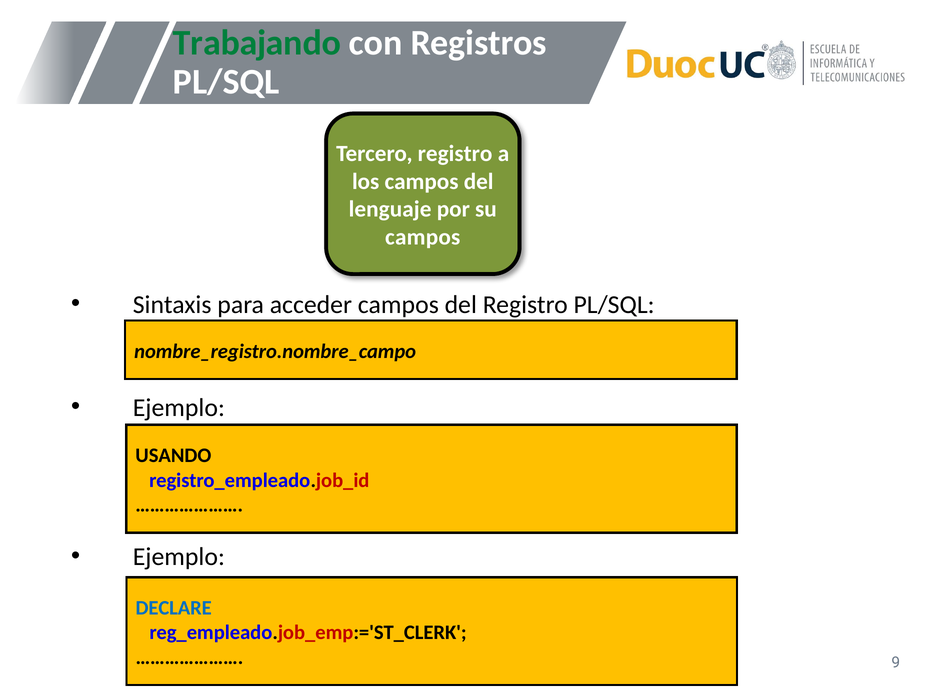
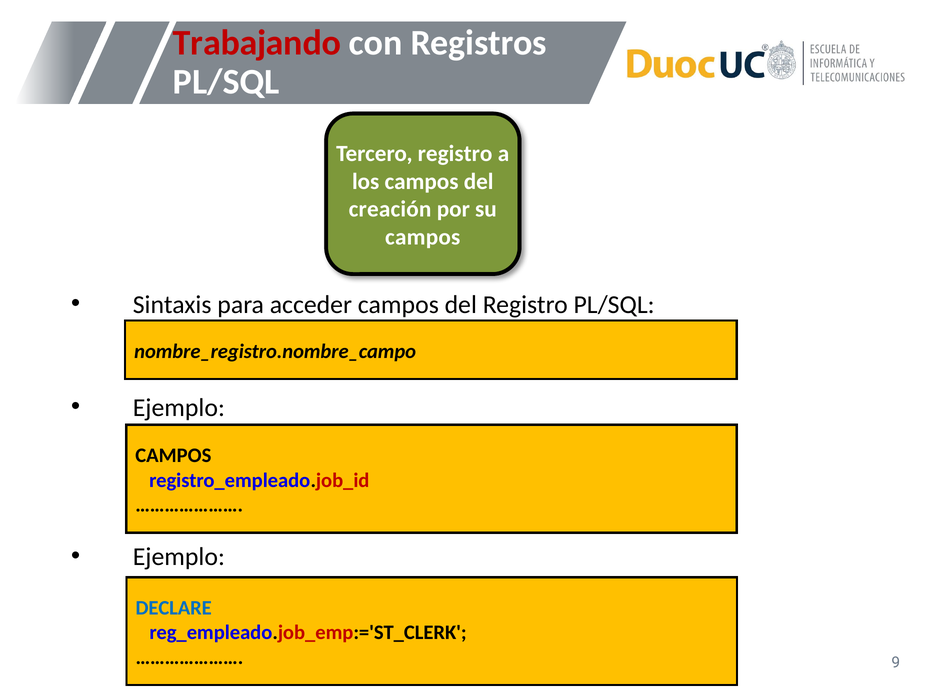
Trabajando colour: green -> red (257, 43)
lenguaje: lenguaje -> creación (390, 209)
USANDO: USANDO -> CAMPOS (173, 456)
